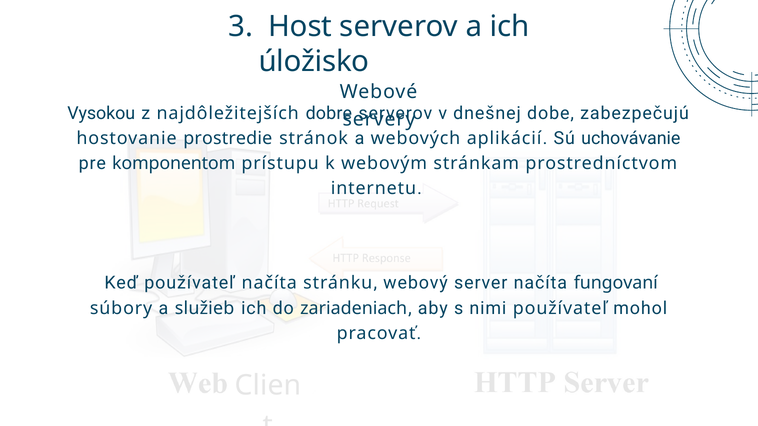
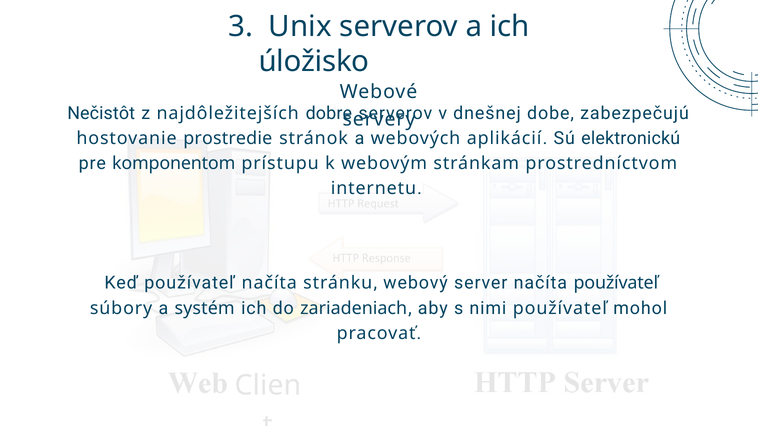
Host: Host -> Unix (300, 26)
Vysokou: Vysokou -> Nečistôt (101, 114)
uchovávanie: uchovávanie -> elektronickú (631, 139)
načíta fungovaní: fungovaní -> používateľ (616, 283)
služieb: služieb -> systém (205, 308)
